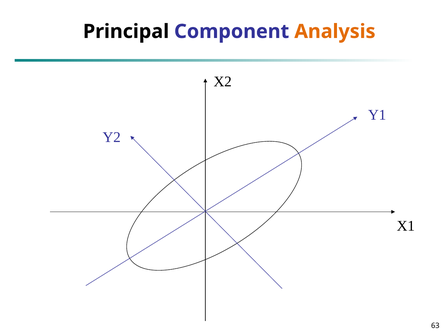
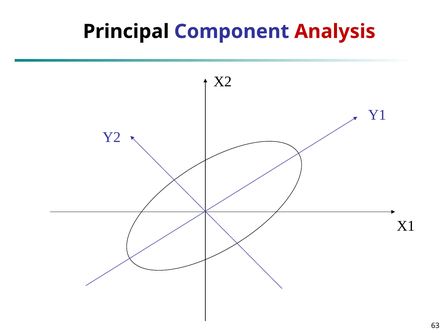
Analysis colour: orange -> red (335, 31)
